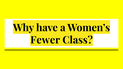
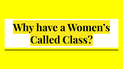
Fewer: Fewer -> Called (45, 40)
